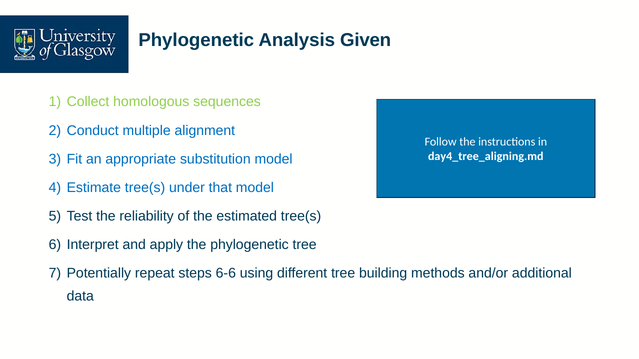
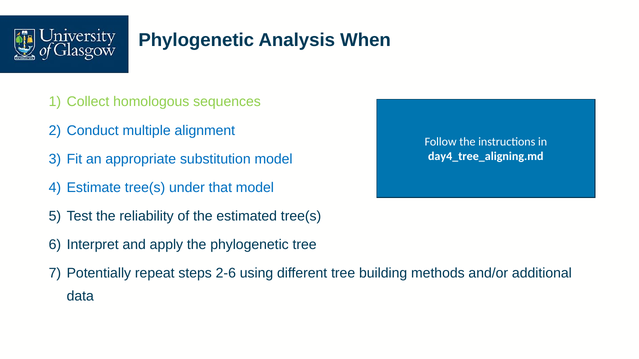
Given: Given -> When (366, 40)
6-6: 6-6 -> 2-6 (226, 274)
